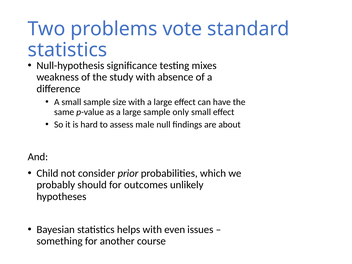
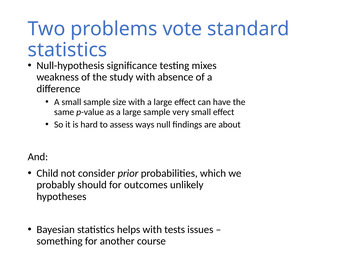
only: only -> very (181, 112)
male: male -> ways (145, 125)
even: even -> tests (175, 230)
